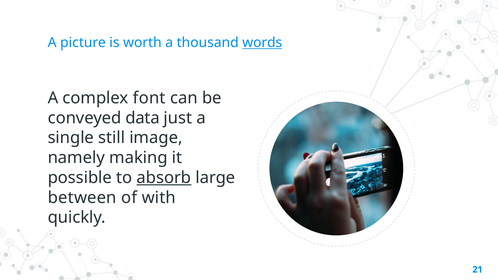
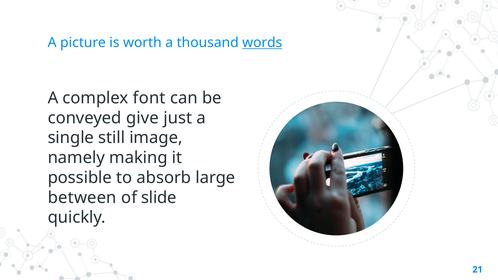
data: data -> give (142, 118)
absorb underline: present -> none (164, 178)
with: with -> slide (159, 198)
